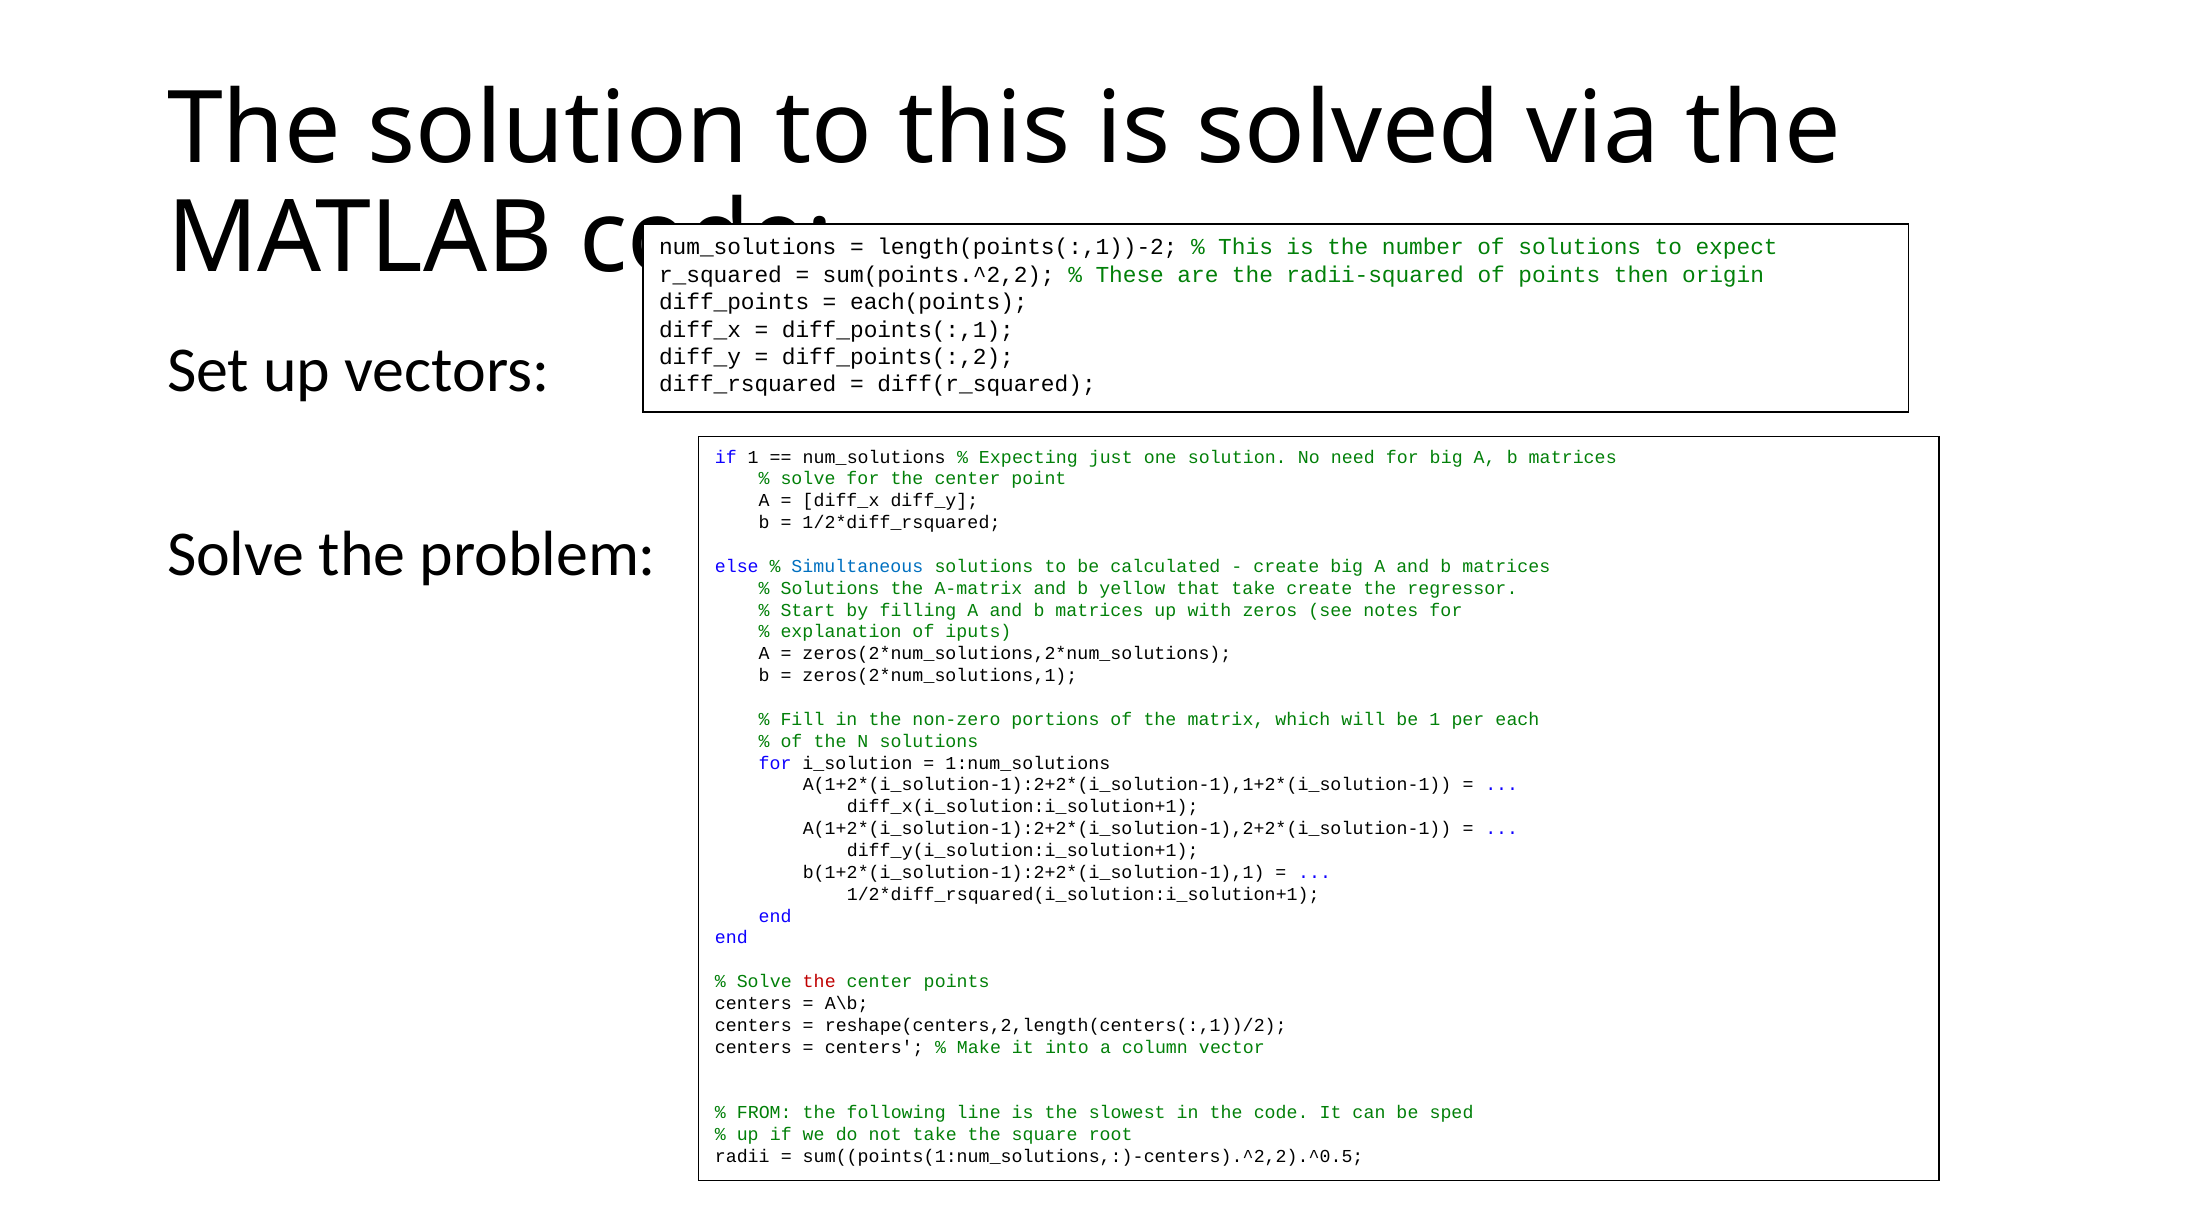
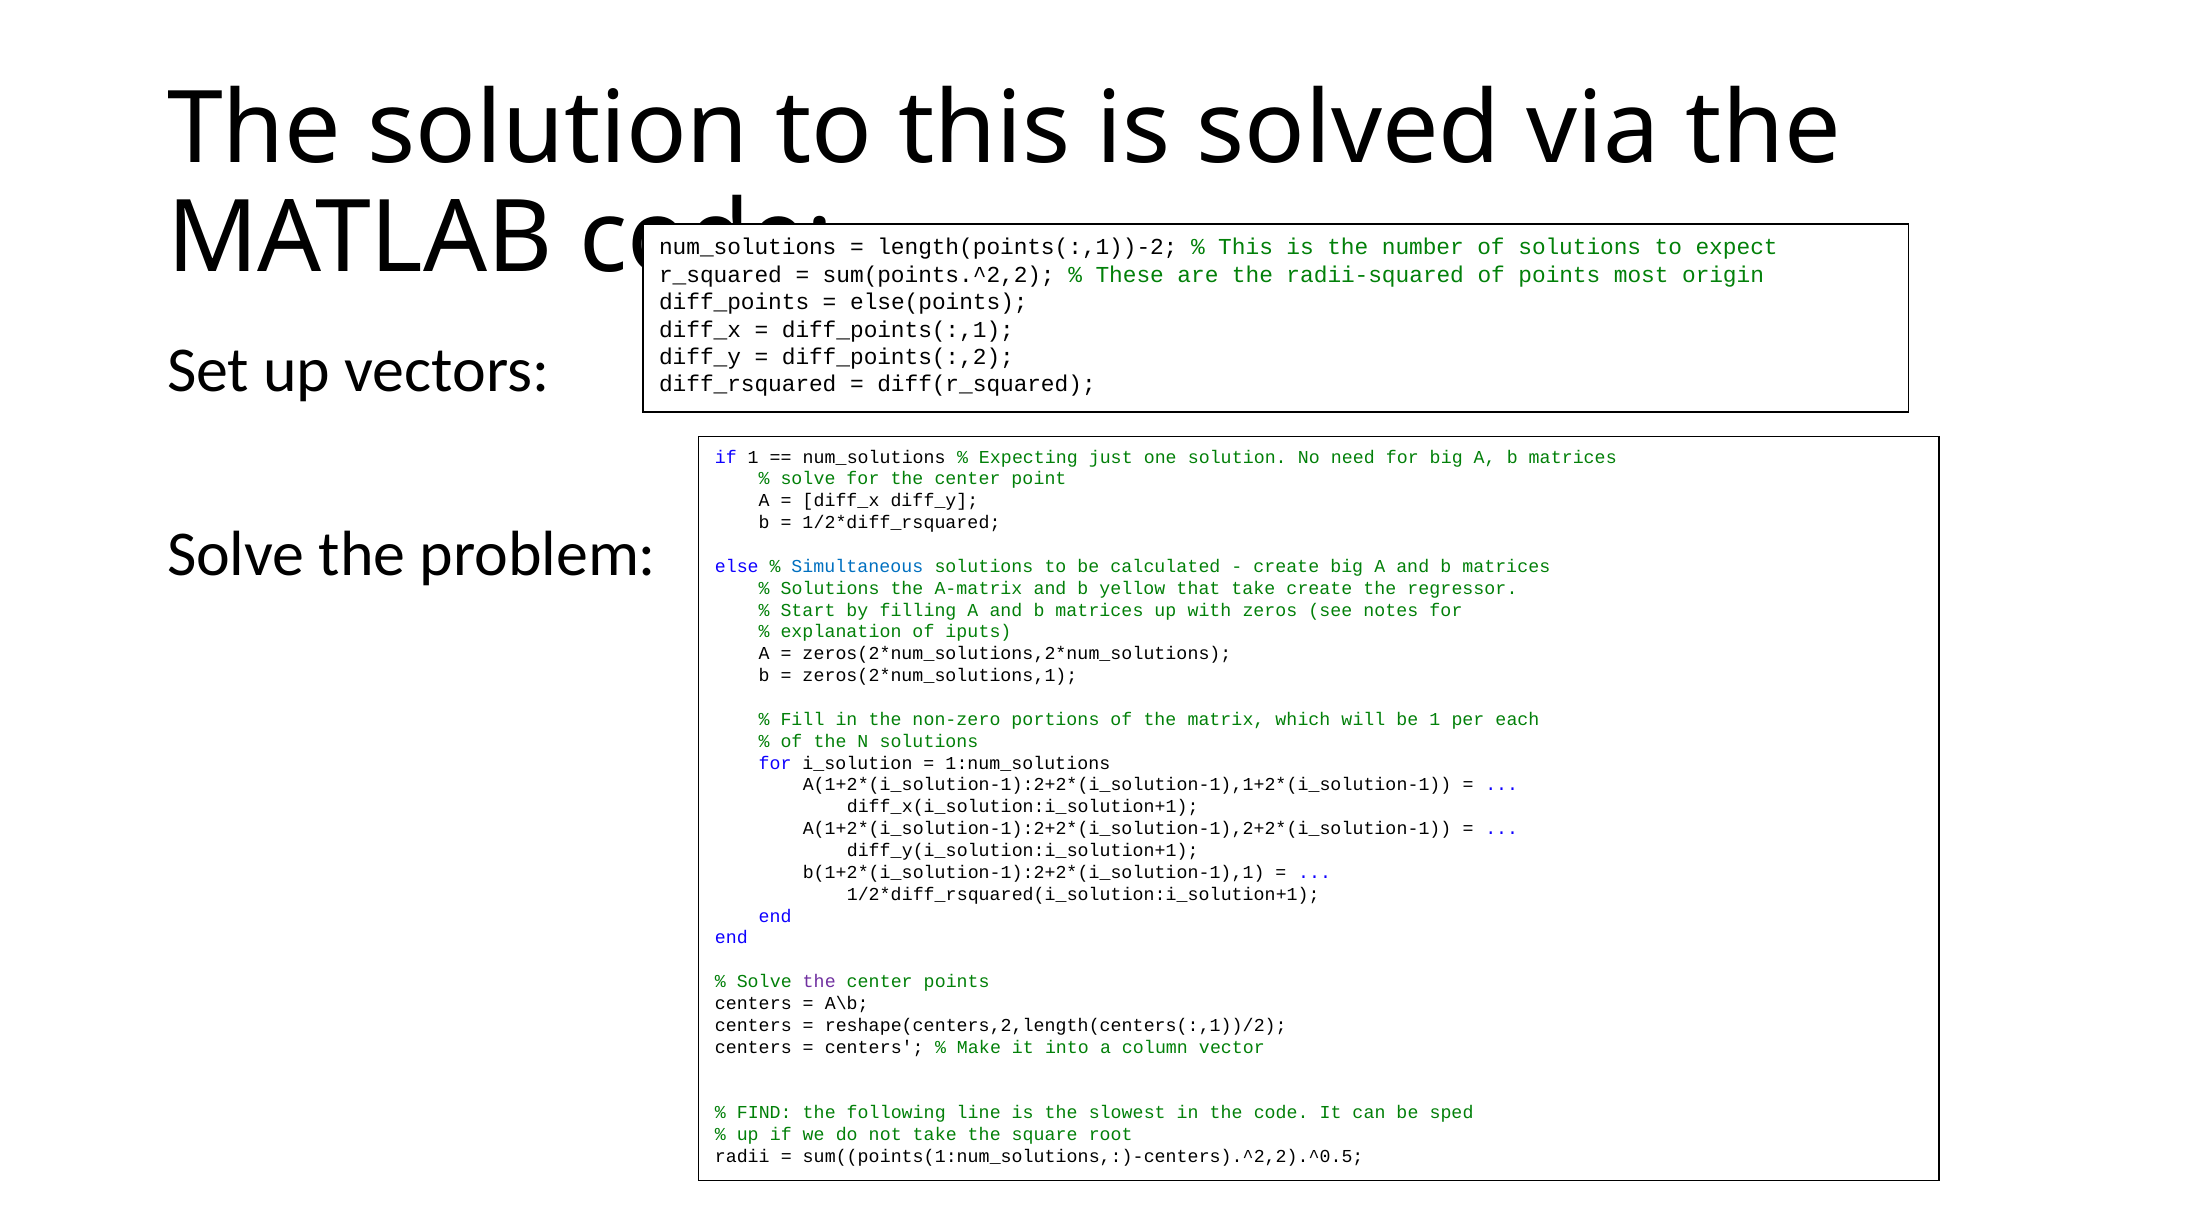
then: then -> most (1641, 275)
each(points: each(points -> else(points (939, 302)
the colour: red -> purple (819, 982)
FROM: FROM -> FIND (764, 1113)
